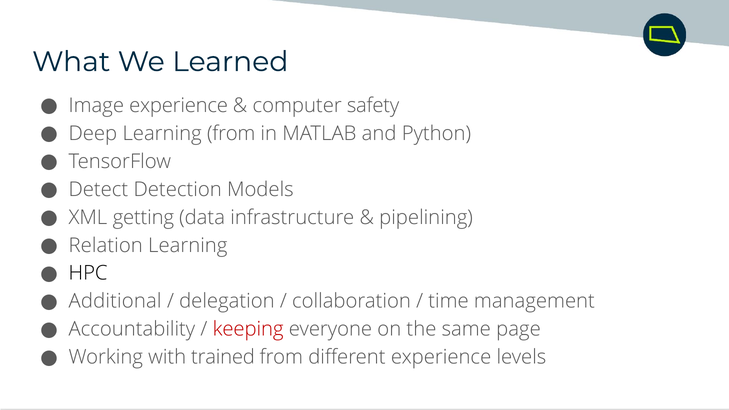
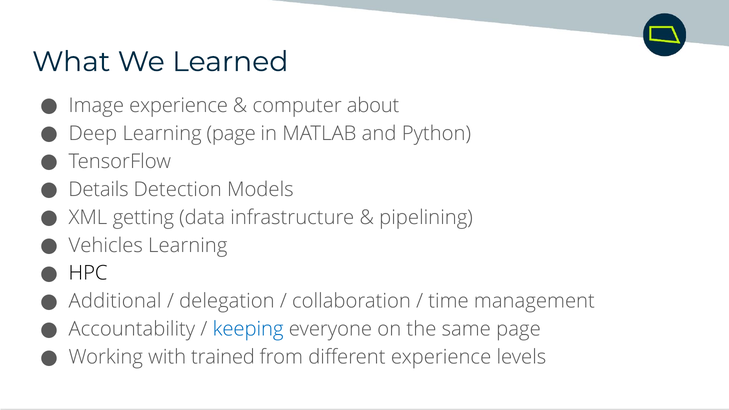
safety: safety -> about (373, 106)
Learning from: from -> page (231, 134)
Detect: Detect -> Details (98, 189)
Relation: Relation -> Vehicles (106, 245)
keeping colour: red -> blue (248, 329)
